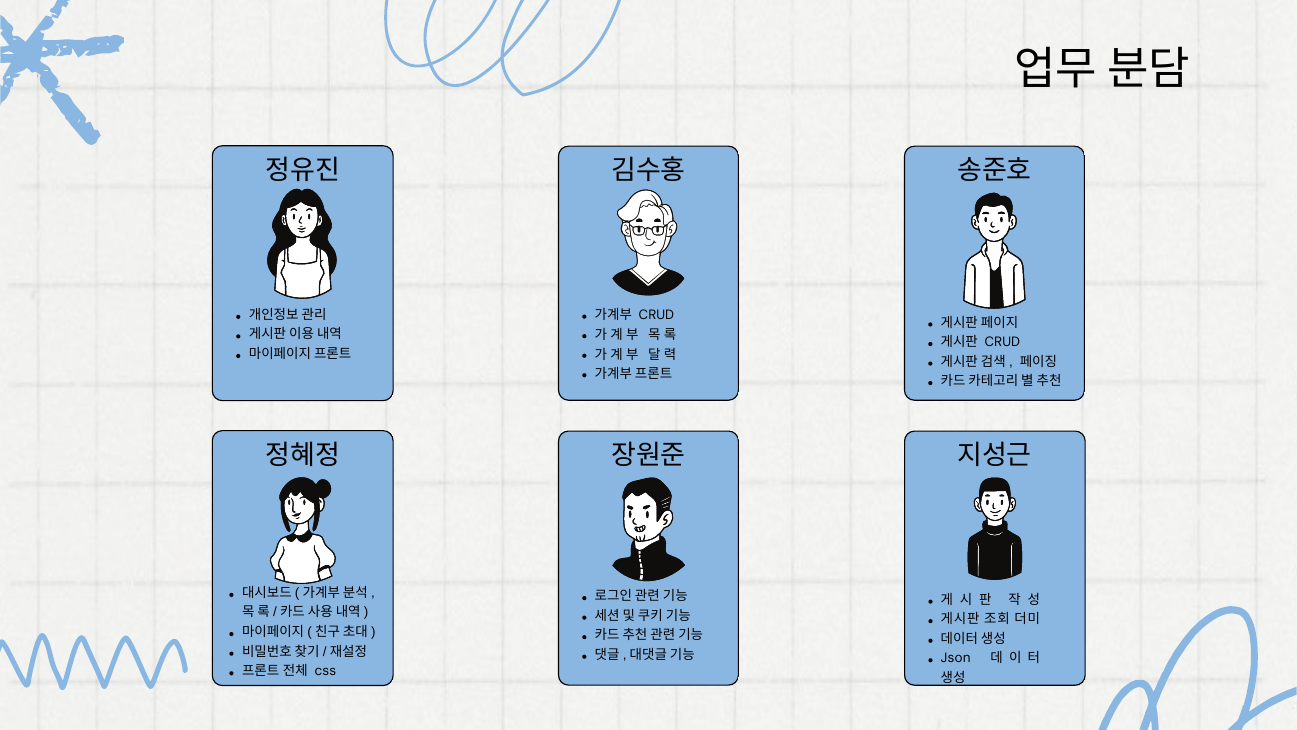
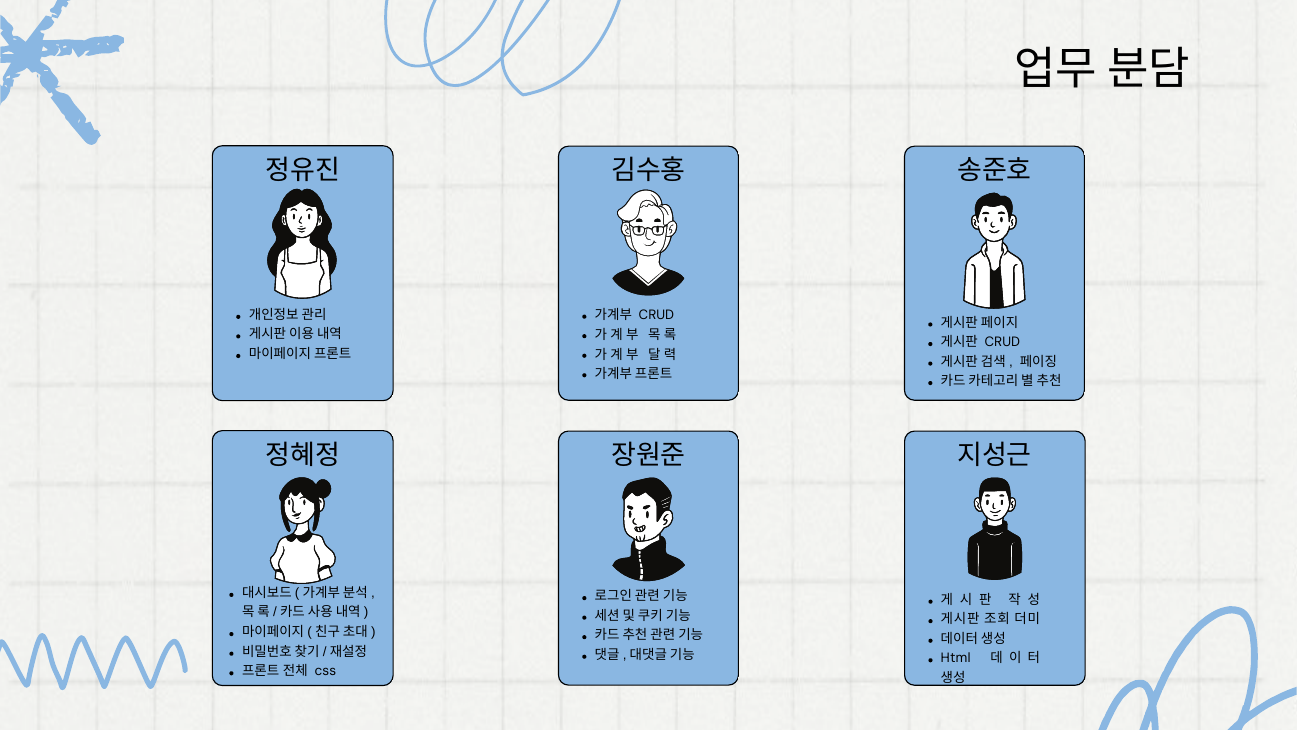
Json: Json -> Html (956, 658)
